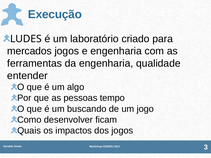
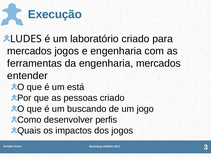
engenharia qualidade: qualidade -> mercados (158, 64)
algo: algo -> está (76, 87)
pessoas tempo: tempo -> criado (112, 98)
ficam: ficam -> perfis (106, 120)
